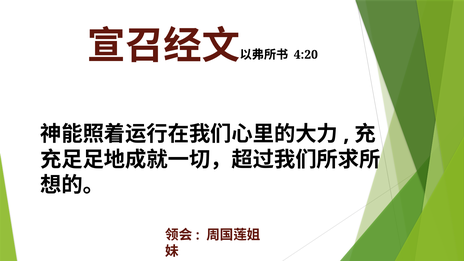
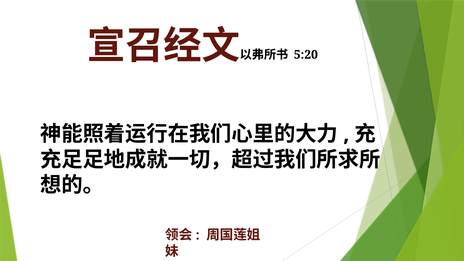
4:20: 4:20 -> 5:20 (306, 55)
